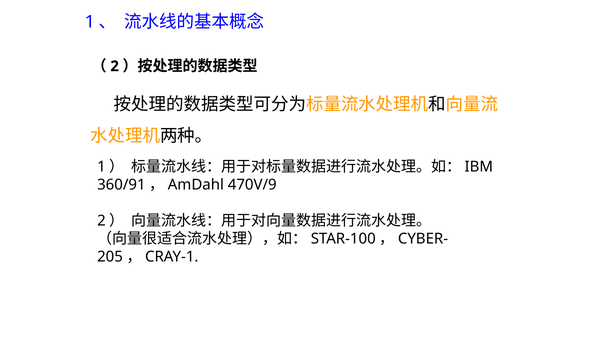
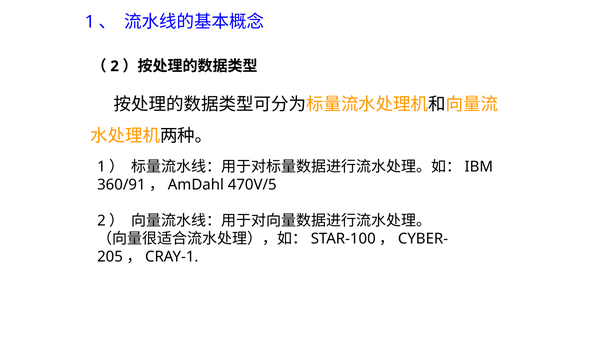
470V/9: 470V/9 -> 470V/5 (252, 184)
